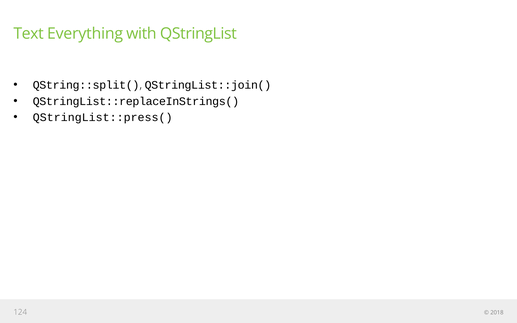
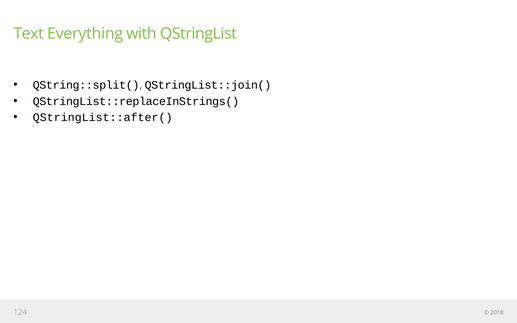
QStringList::press(: QStringList::press( -> QStringList::after( (103, 117)
